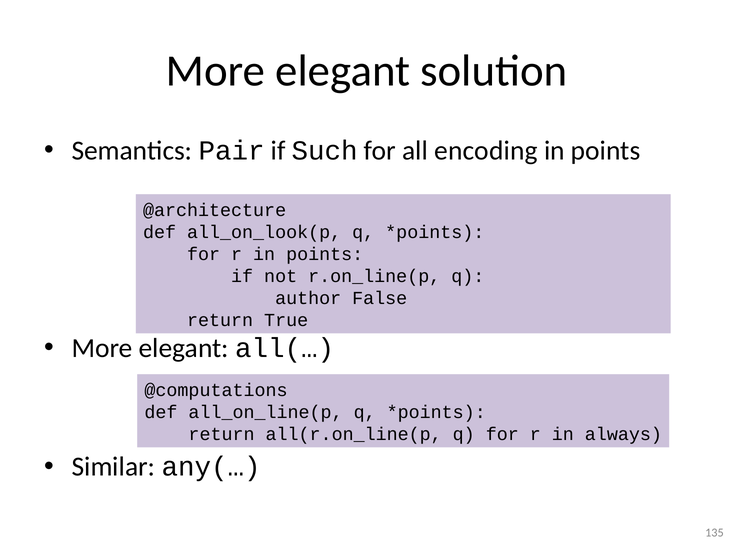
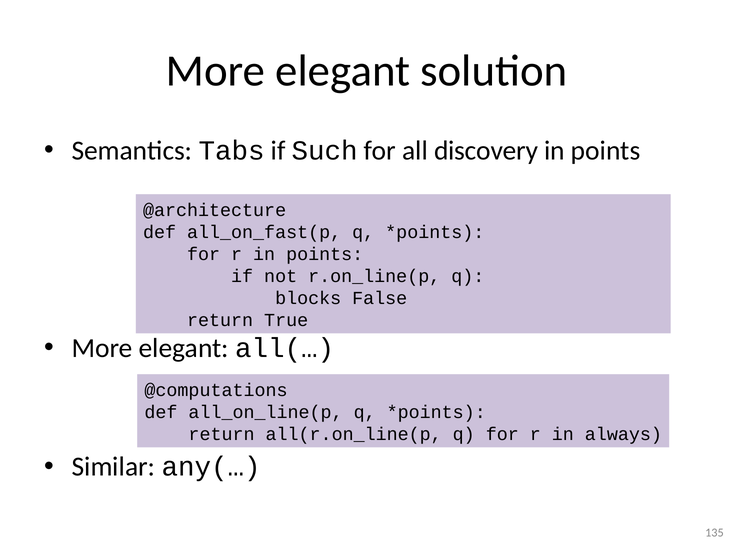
Pair: Pair -> Tabs (232, 151)
encoding: encoding -> discovery (486, 151)
all_on_look(p: all_on_look(p -> all_on_fast(p (264, 232)
author: author -> blocks (308, 298)
